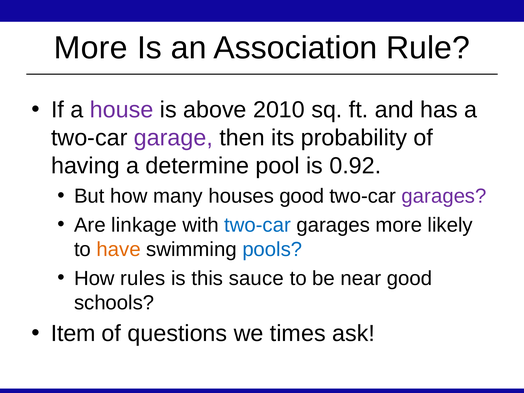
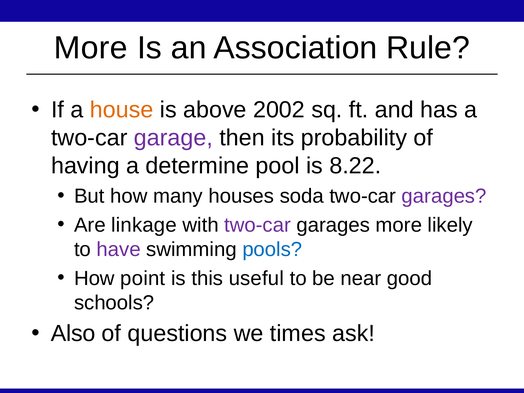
house colour: purple -> orange (122, 110)
2010: 2010 -> 2002 (279, 110)
0.92: 0.92 -> 8.22 (355, 166)
houses good: good -> soda (302, 196)
two-car colour: blue -> purple (258, 225)
have colour: orange -> purple (119, 250)
rules: rules -> point (143, 278)
sauce: sauce -> useful (256, 278)
Item: Item -> Also (73, 334)
